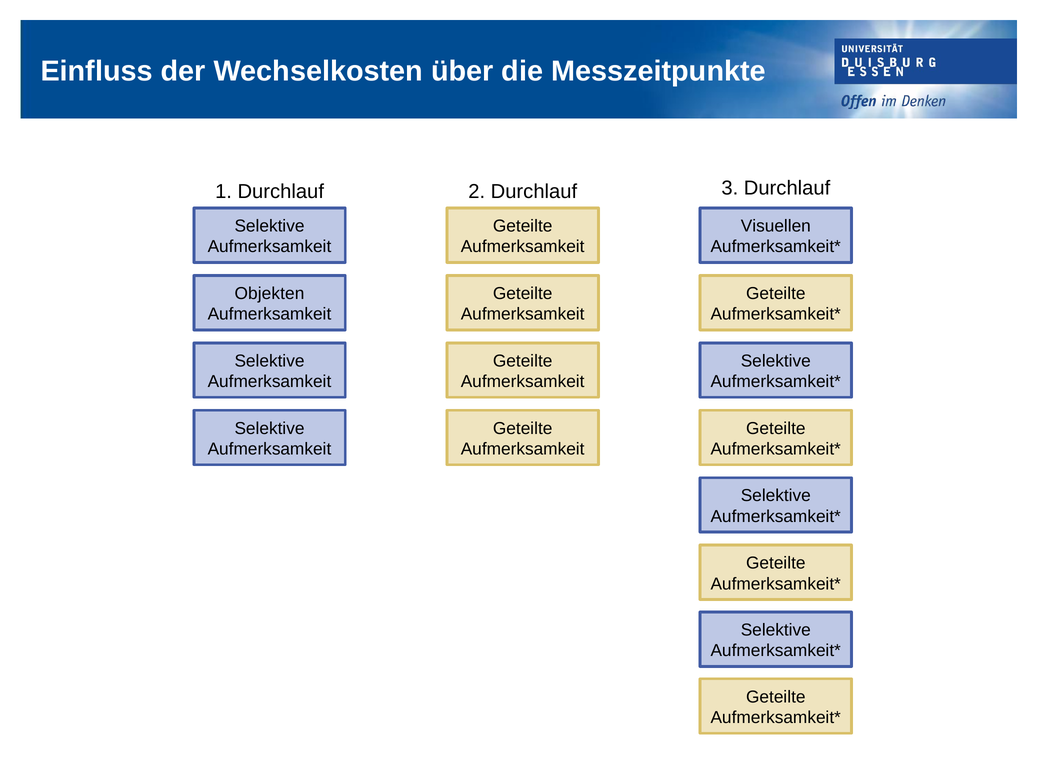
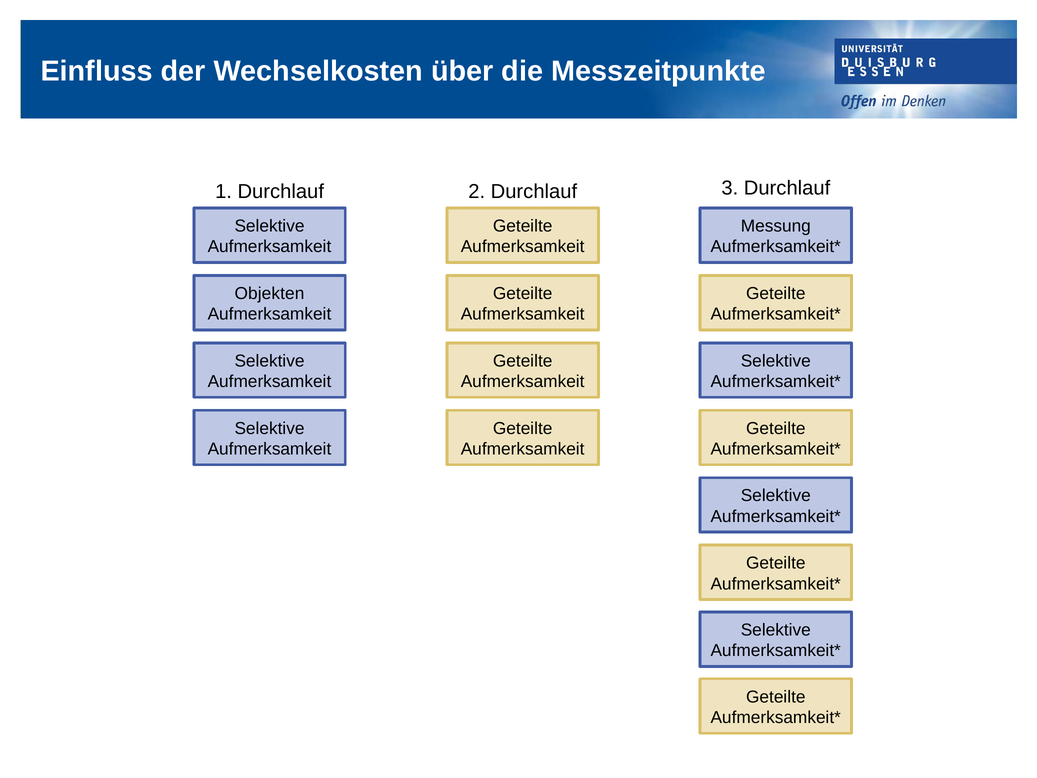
Visuellen: Visuellen -> Messung (776, 226)
